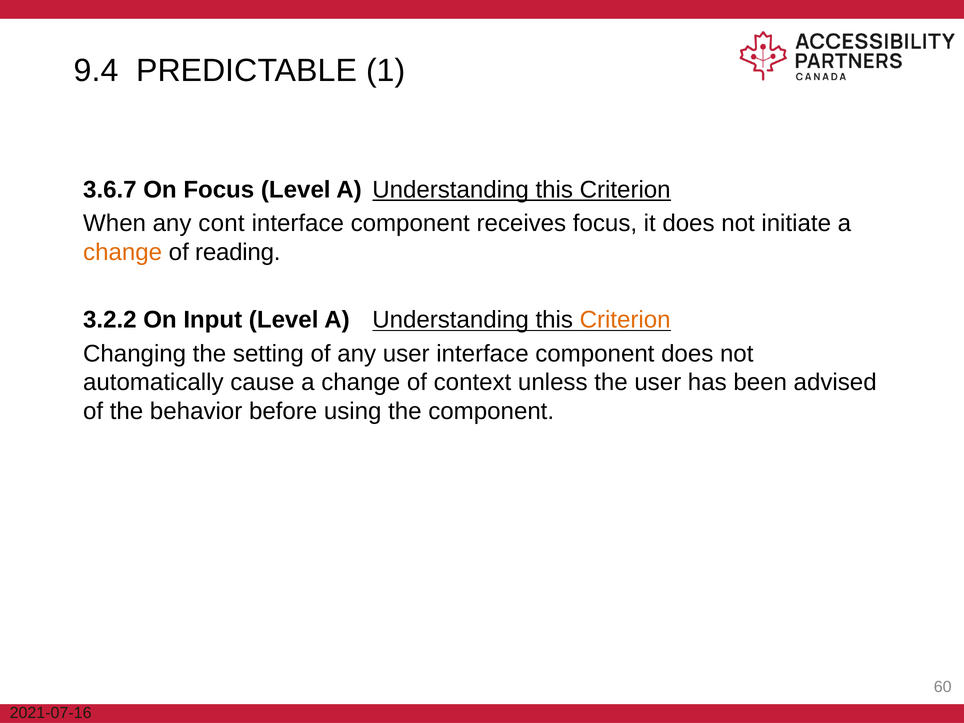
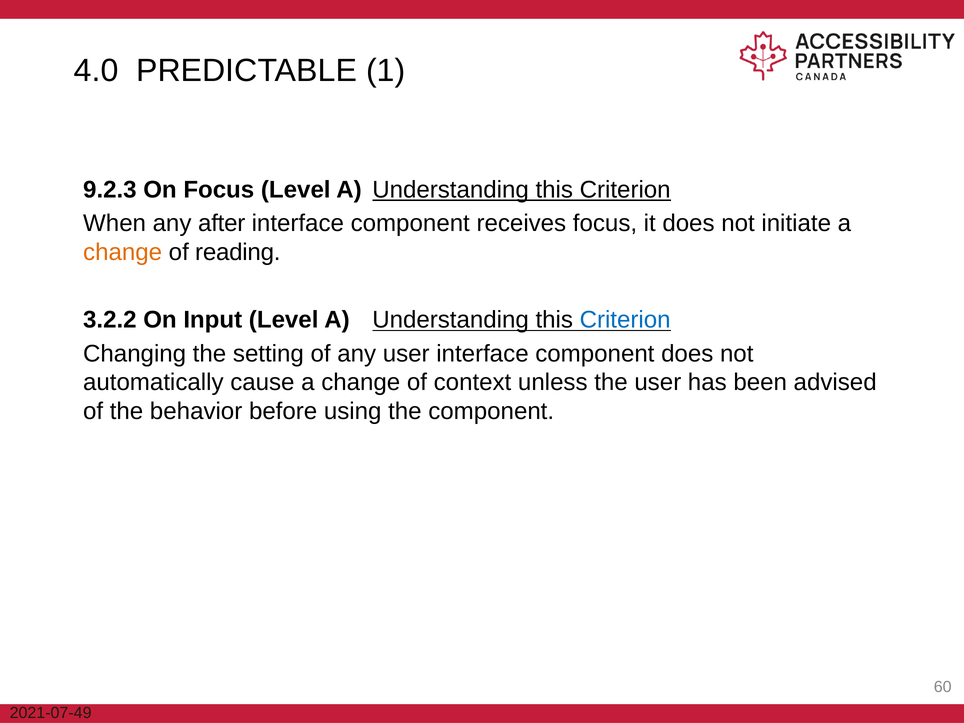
9.4: 9.4 -> 4.0 (96, 71)
3.6.7: 3.6.7 -> 9.2.3 (110, 190)
cont: cont -> after (222, 223)
Criterion colour: orange -> blue (625, 320)
2021-07-16: 2021-07-16 -> 2021-07-49 (51, 713)
